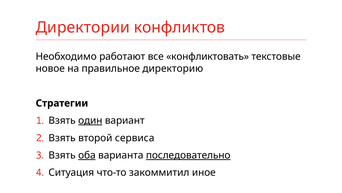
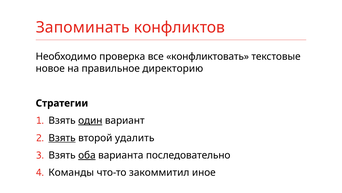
Директории: Директории -> Запоминать (83, 27)
работают: работают -> проверка (122, 56)
Взять underline: none -> present (62, 138)
сервиса: сервиса -> удалить (135, 138)
последовательно underline: present -> none (188, 155)
Ситуация: Ситуация -> Команды (71, 172)
